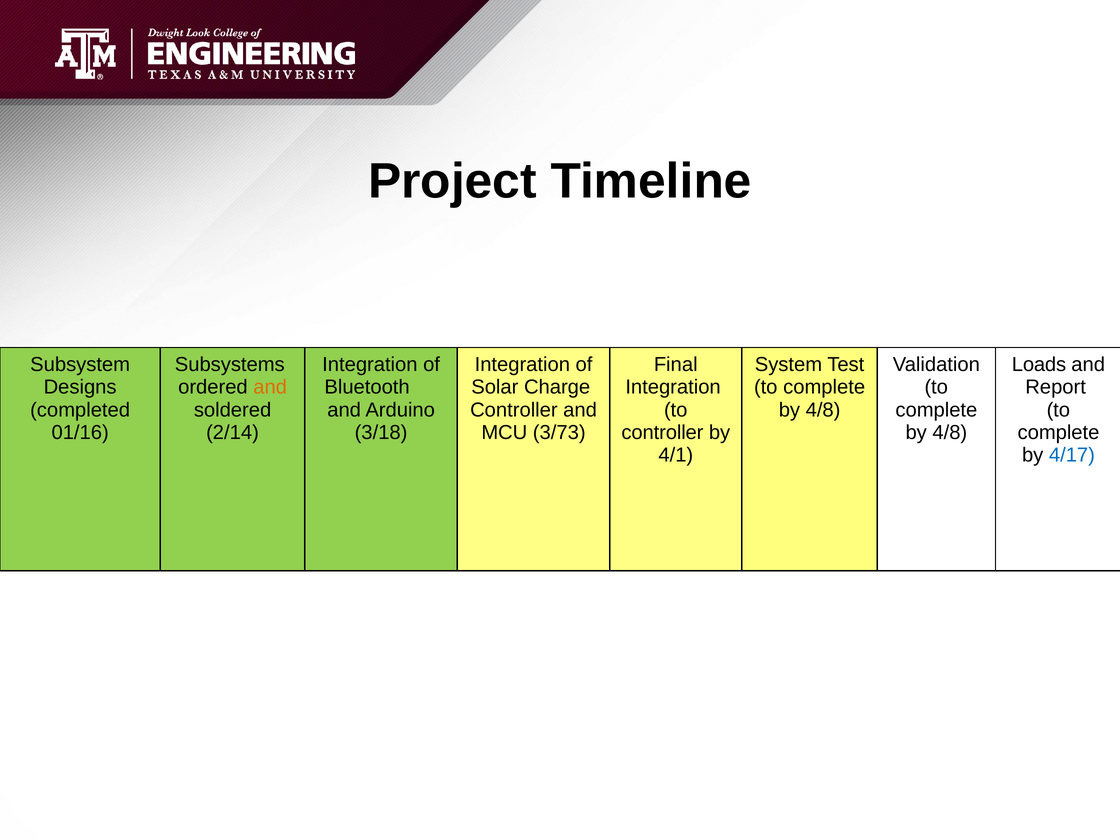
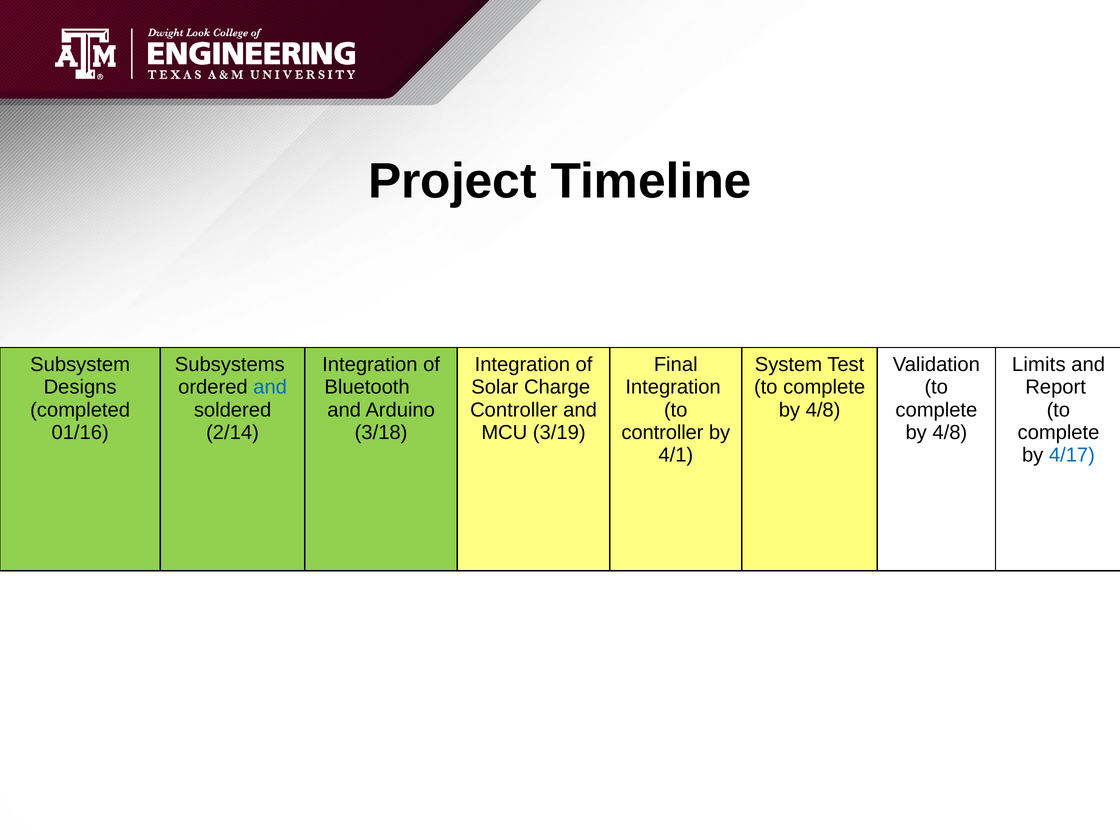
Loads: Loads -> Limits (1039, 365)
and colour: orange -> blue (270, 387)
3/73: 3/73 -> 3/19 (559, 432)
